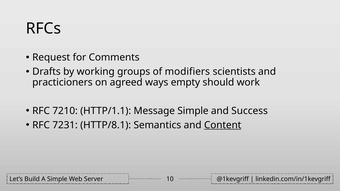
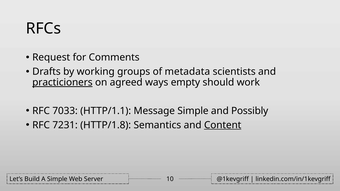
modifiers: modifiers -> metadata (187, 72)
practicioners underline: none -> present (62, 82)
7210: 7210 -> 7033 (65, 111)
Success: Success -> Possibly (250, 111)
HTTP/8.1: HTTP/8.1 -> HTTP/1.8 (106, 125)
